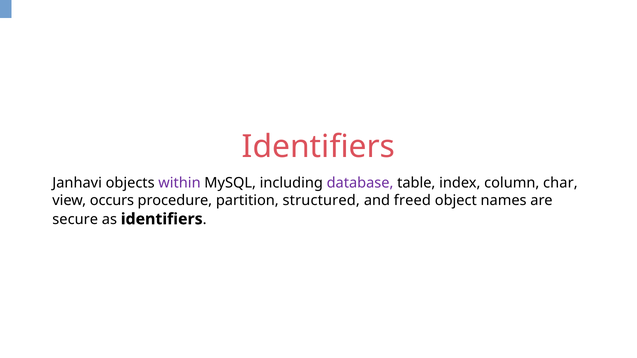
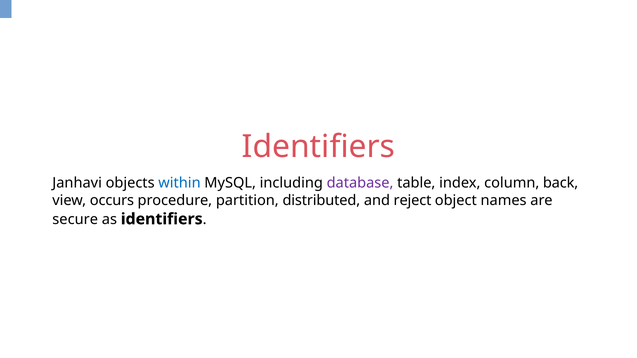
within colour: purple -> blue (180, 183)
char: char -> back (561, 183)
structured: structured -> distributed (321, 201)
freed: freed -> reject (413, 201)
